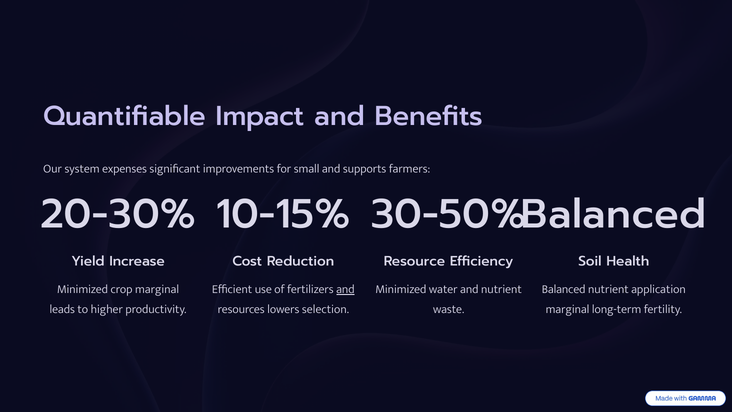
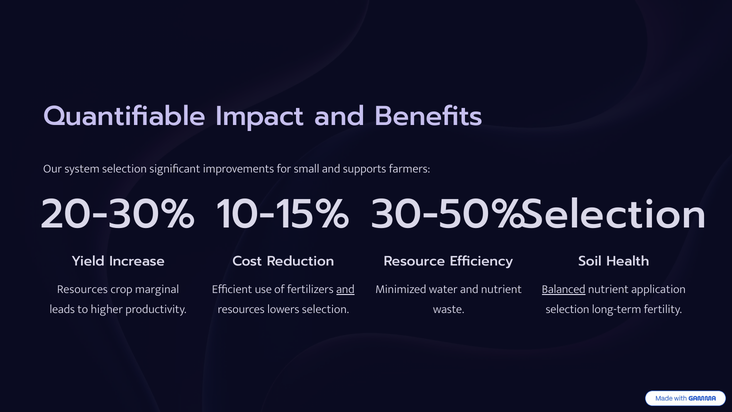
system expenses: expenses -> selection (125, 169)
Balanced: Balanced -> Selection (614, 214)
Minimized: Minimized -> Resources (82, 289)
Balanced underline: none -> present (564, 289)
marginal: marginal -> selection (568, 309)
